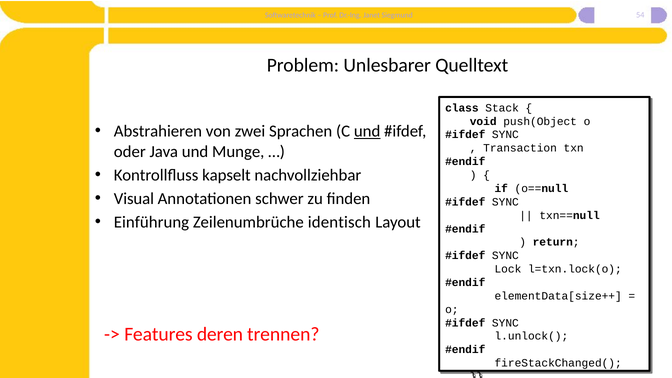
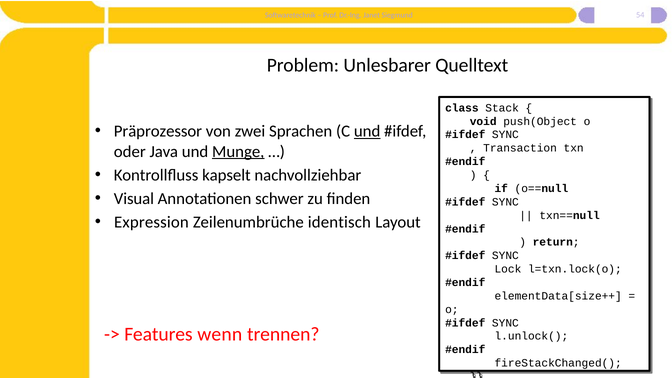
Abstrahieren: Abstrahieren -> Präprozessor (158, 131)
Munge underline: none -> present (238, 152)
Einführung: Einführung -> Expression (151, 222)
deren: deren -> wenn (220, 335)
